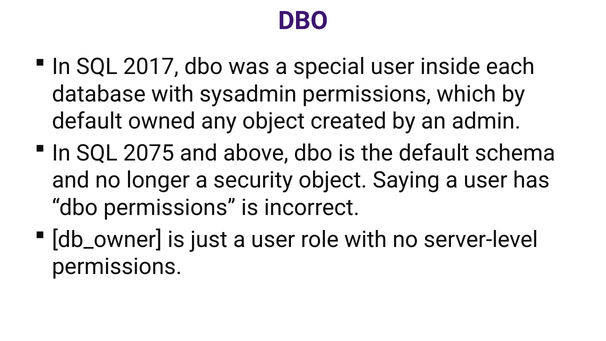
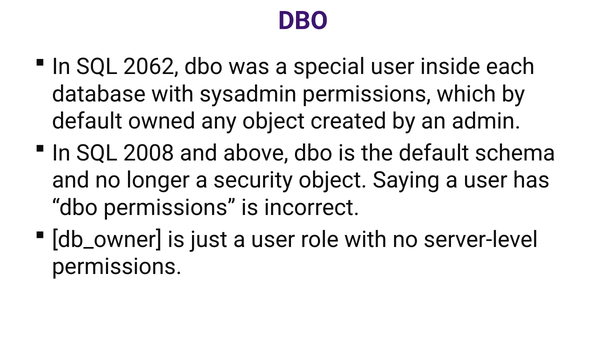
2017: 2017 -> 2062 (151, 67)
2075: 2075 -> 2008 (149, 153)
